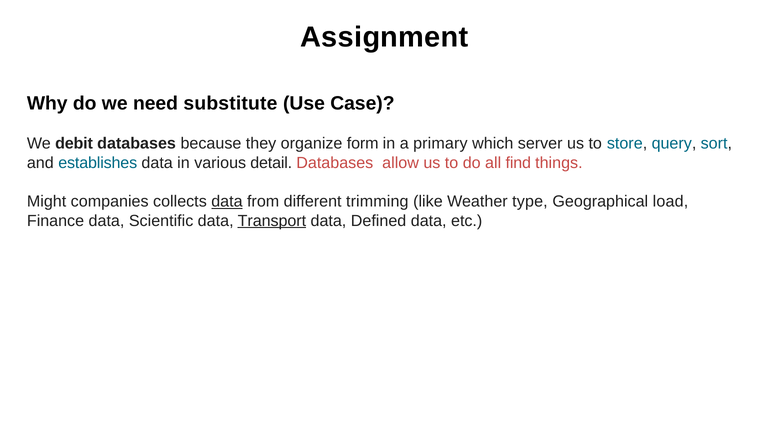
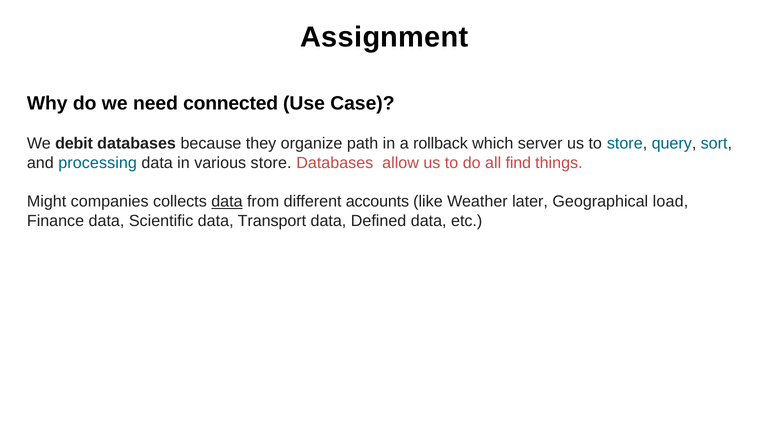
substitute: substitute -> connected (231, 103)
form: form -> path (363, 144)
primary: primary -> rollback (440, 144)
establishes: establishes -> processing (98, 163)
various detail: detail -> store (271, 163)
trimming: trimming -> accounts (377, 202)
type: type -> later (530, 202)
Transport underline: present -> none (272, 221)
